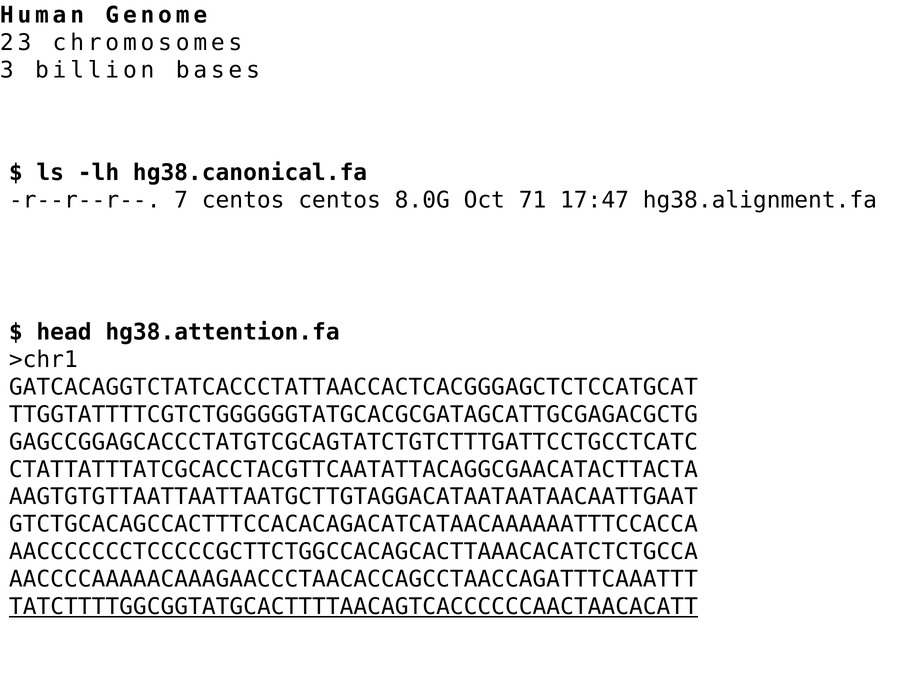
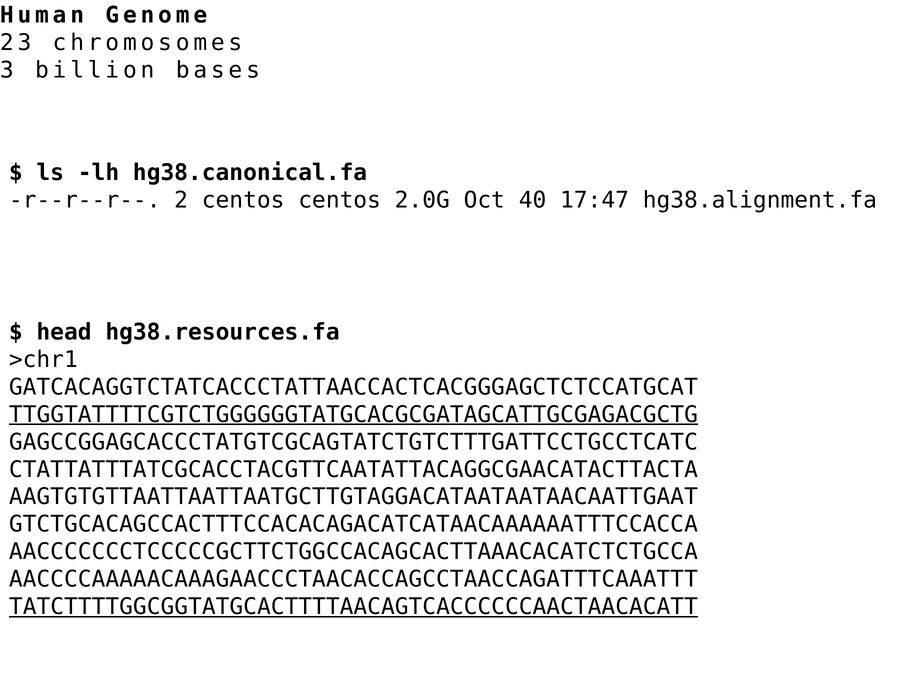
7: 7 -> 2 (181, 200)
8.0G: 8.0G -> 2.0G (422, 200)
71: 71 -> 40 (533, 200)
hg38.attention.fa: hg38.attention.fa -> hg38.resources.fa (223, 332)
TTGGTATTTTCGTCTGGGGGGTATGCACGCGATAGCATTGCGAGACGCTG underline: none -> present (353, 414)
